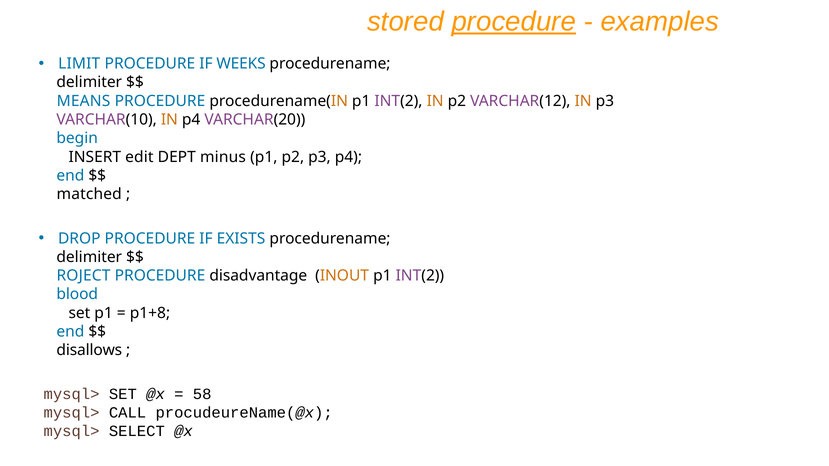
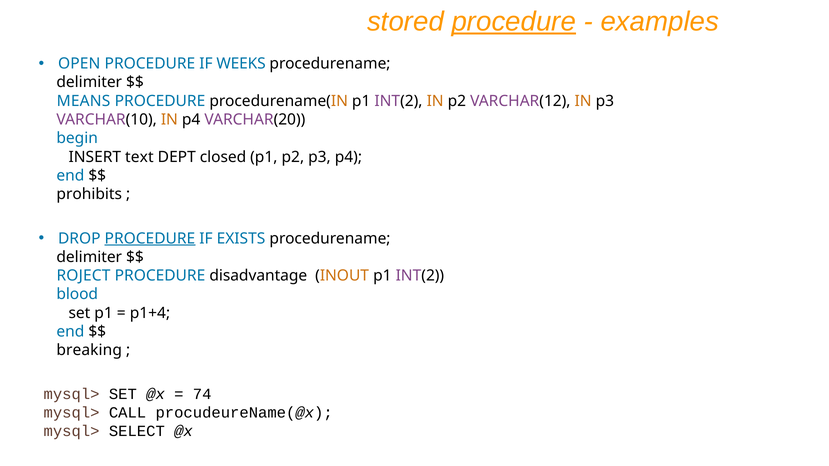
LIMIT: LIMIT -> OPEN (79, 64)
edit: edit -> text (139, 157)
minus: minus -> closed (223, 157)
matched: matched -> prohibits (89, 194)
PROCEDURE underline: none -> present (150, 239)
p1+8: p1+8 -> p1+4 (150, 313)
disallows: disallows -> breaking (89, 351)
58: 58 -> 74 (202, 394)
